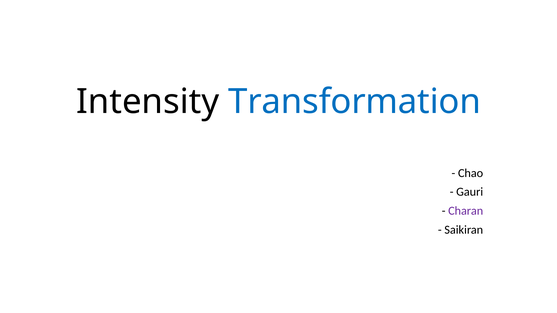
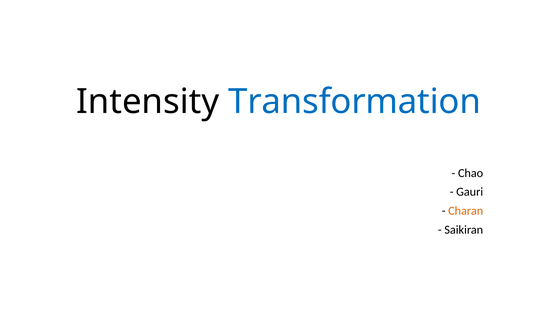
Charan colour: purple -> orange (466, 211)
